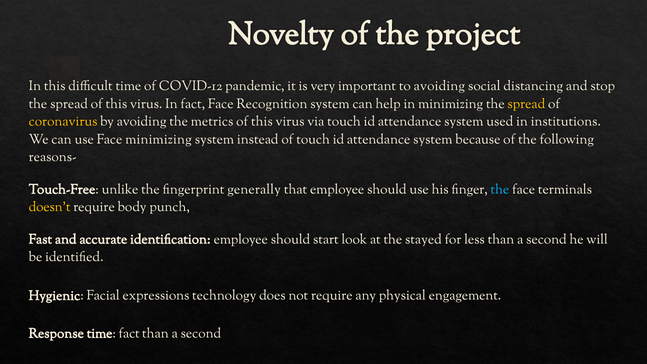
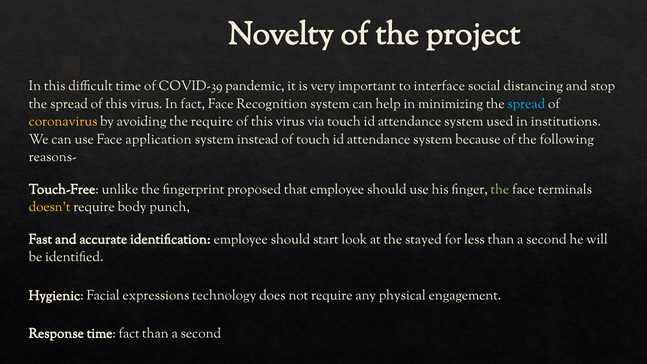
COVID-12: COVID-12 -> COVID-39 (191, 86)
to avoiding: avoiding -> interface (439, 86)
spread colour: yellow -> light blue (526, 104)
the metrics: metrics -> require (212, 121)
Face minimizing: minimizing -> application (159, 139)
generally: generally -> proposed (254, 189)
the colour: light blue -> light green (500, 189)
